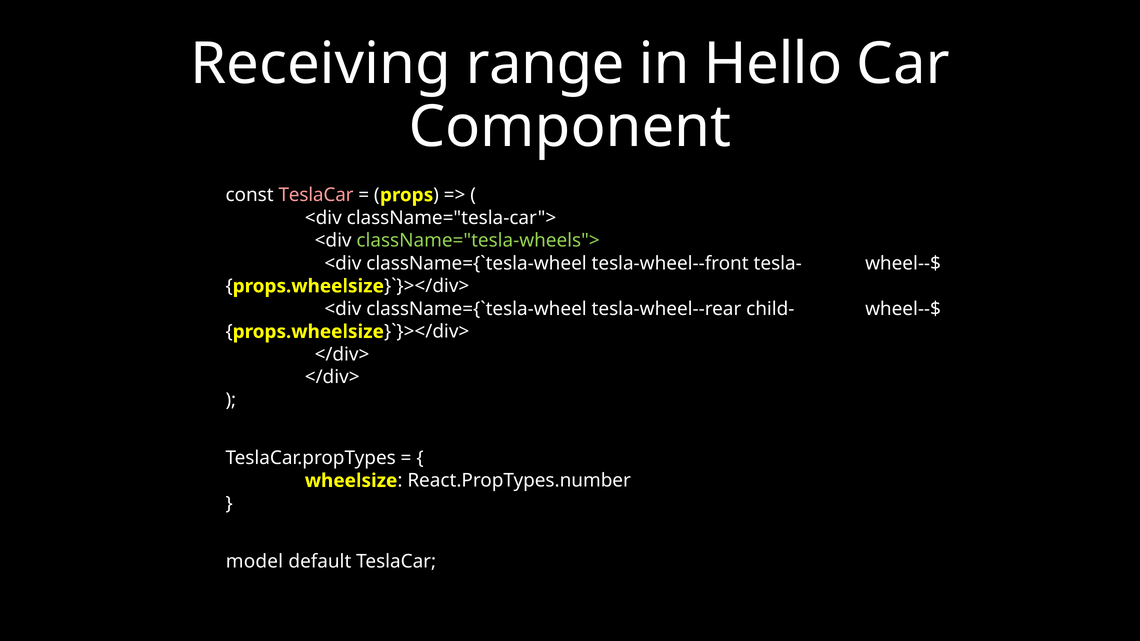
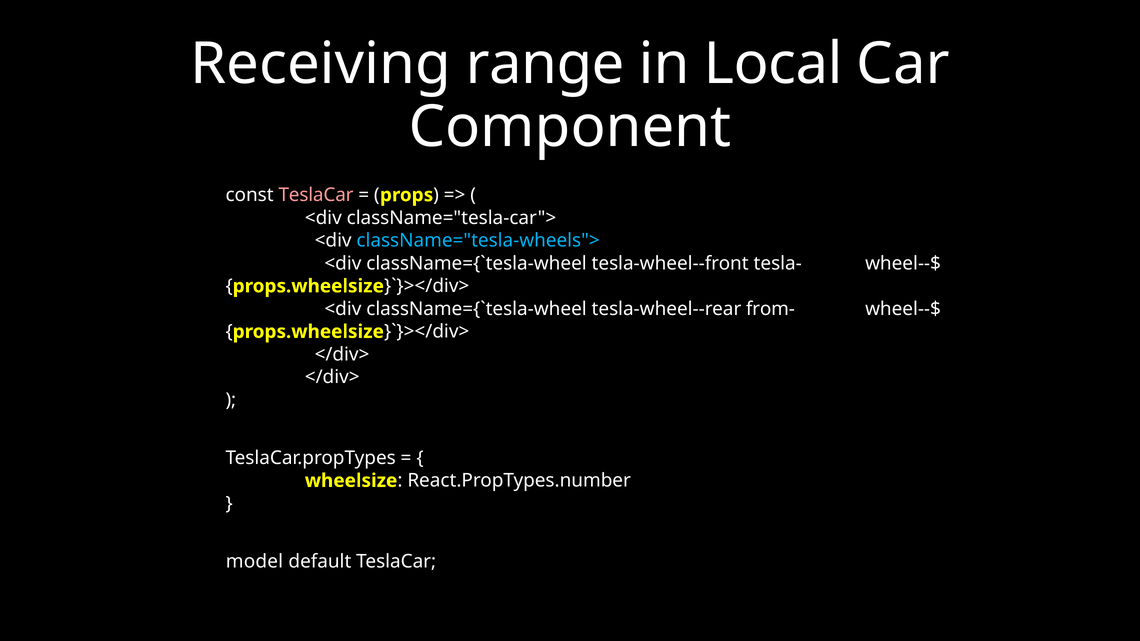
Hello: Hello -> Local (773, 64)
className="tesla-wheels"> colour: light green -> light blue (478, 241)
child-: child- -> from- (770, 309)
